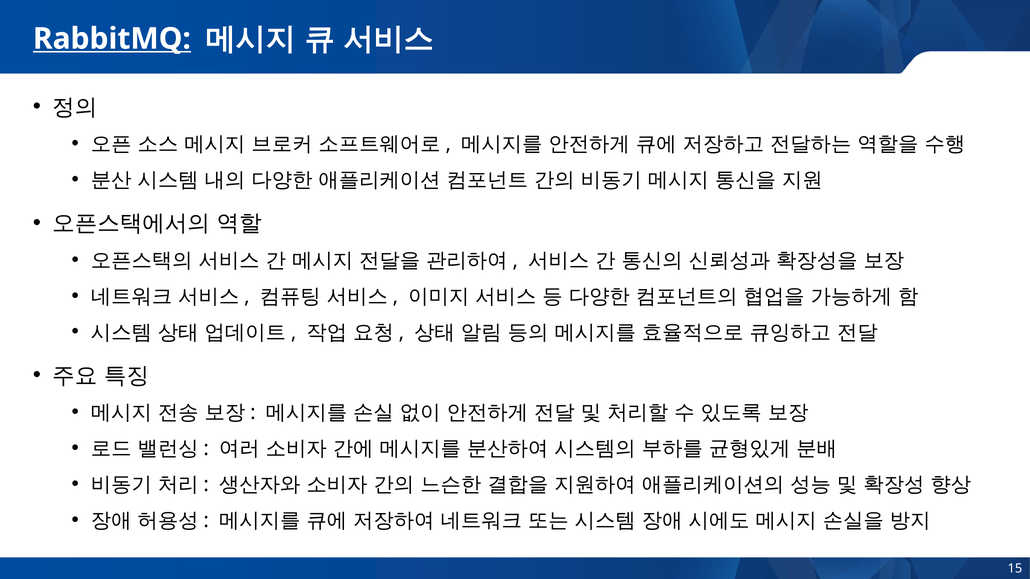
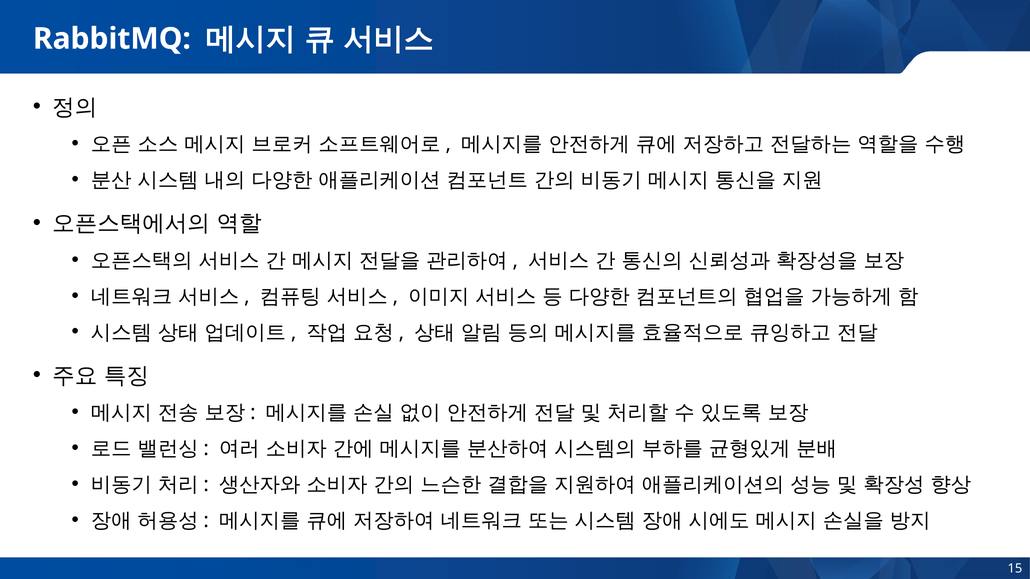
RabbitMQ underline: present -> none (112, 39)
